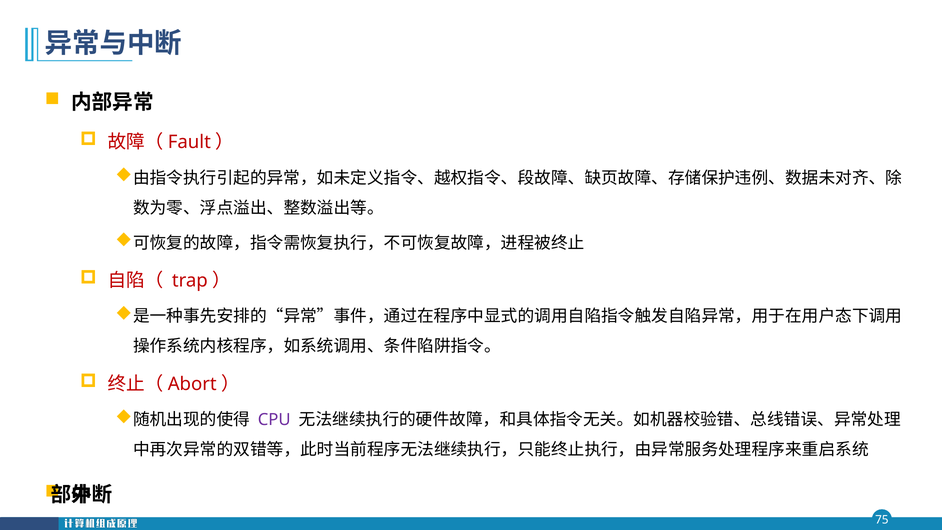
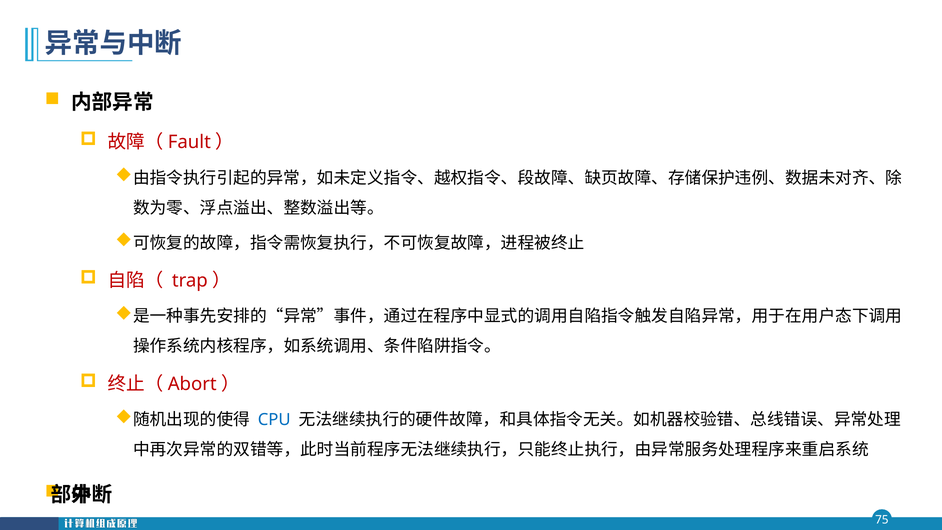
CPU colour: purple -> blue (274, 420)
